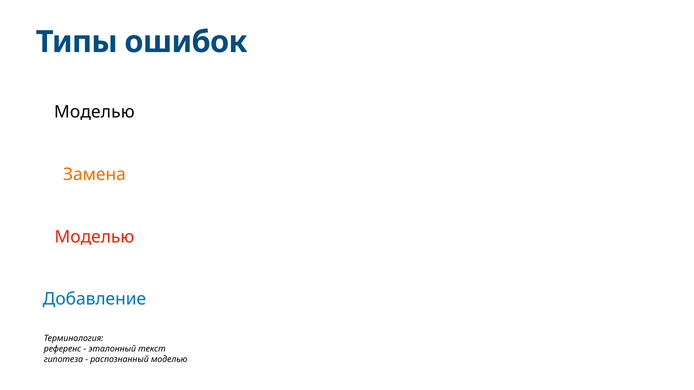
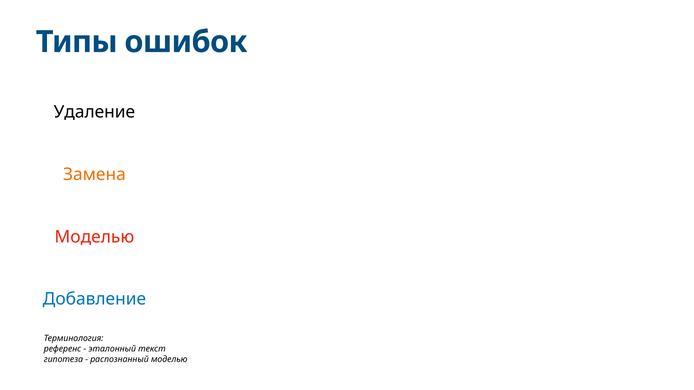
Моделью: Моделью -> Удаление (94, 112)
